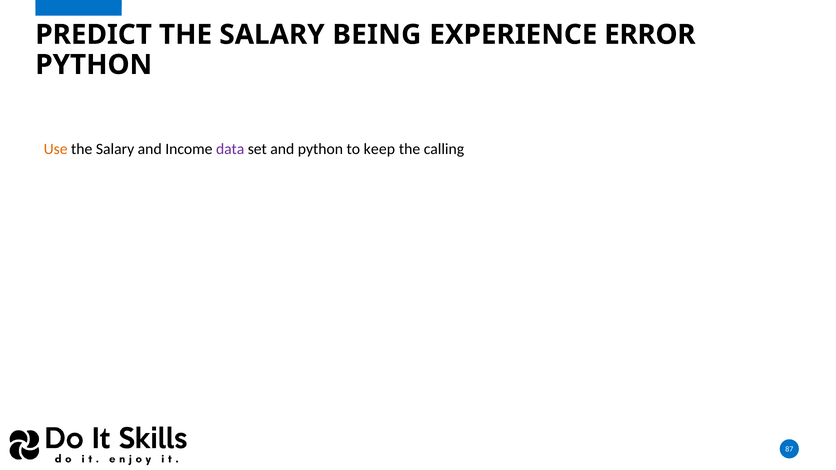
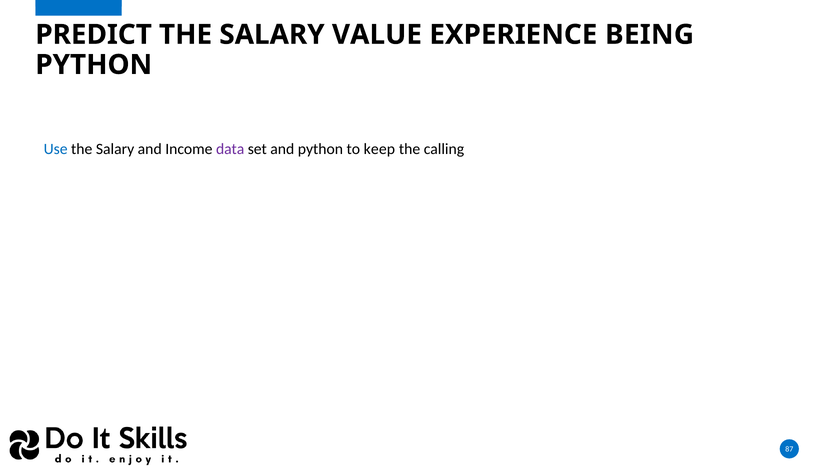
BEING: BEING -> VALUE (377, 35)
ERROR: ERROR -> BEING (650, 35)
Use colour: orange -> blue (56, 149)
